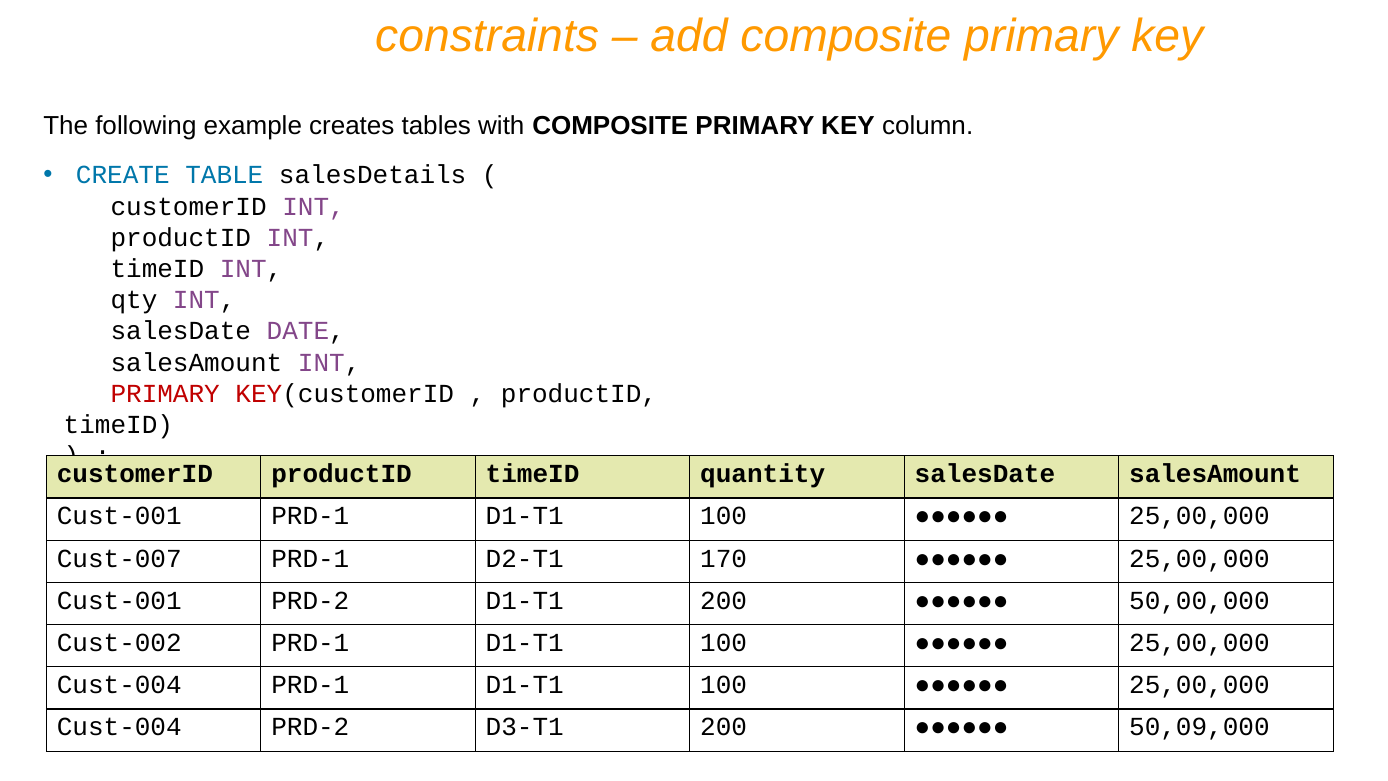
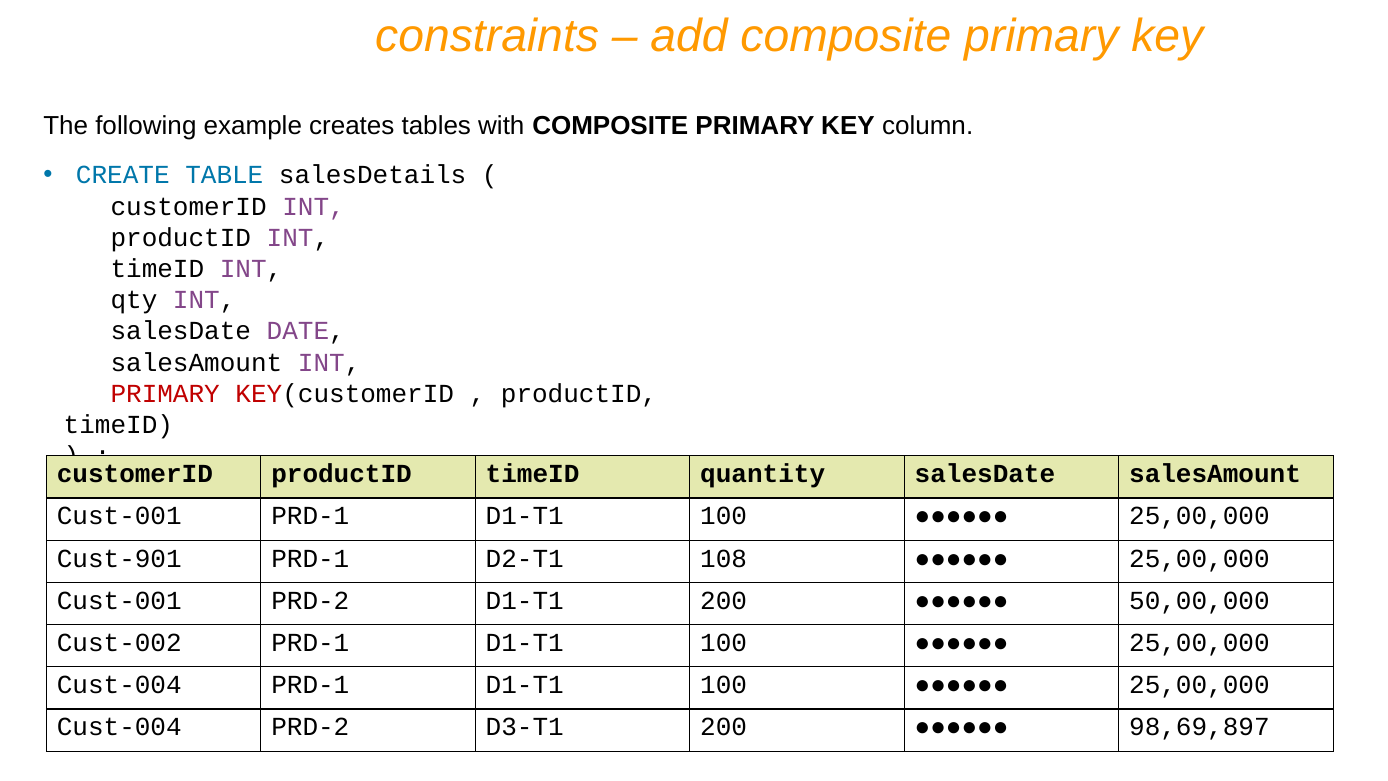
Cust-007: Cust-007 -> Cust-901 (119, 558)
170: 170 -> 108 (724, 558)
50,09,000: 50,09,000 -> 98,69,897 (1199, 727)
